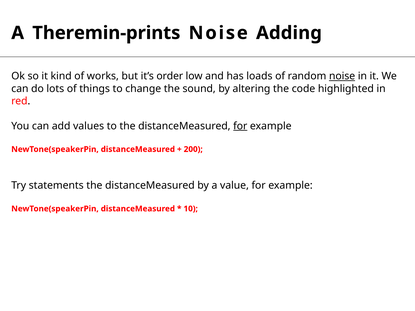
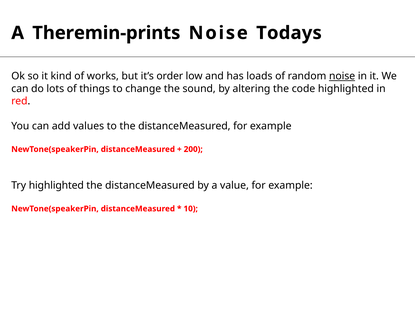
Adding: Adding -> Todays (289, 33)
for underline: present -> none (240, 126)
Try statements: statements -> highlighted (56, 186)
